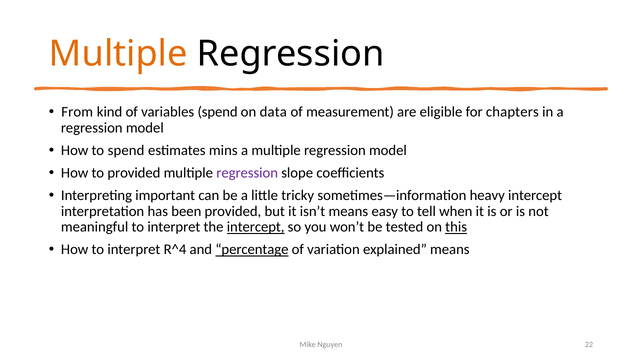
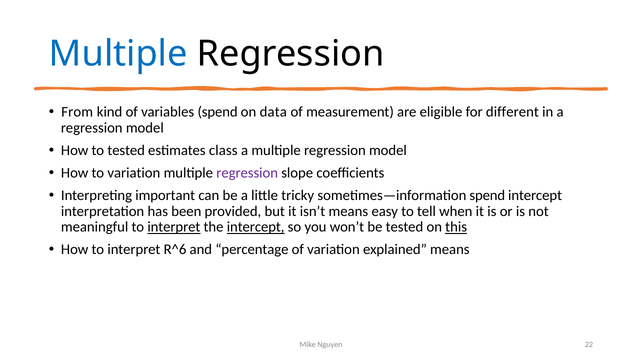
Multiple colour: orange -> blue (118, 54)
chapters: chapters -> different (512, 112)
to spend: spend -> tested (126, 150)
mins: mins -> class (223, 150)
to provided: provided -> variation (134, 173)
sometimes—information heavy: heavy -> spend (487, 195)
interpret underline: none -> present (174, 227)
R^4: R^4 -> R^6 (175, 250)
percentage underline: present -> none (252, 250)
